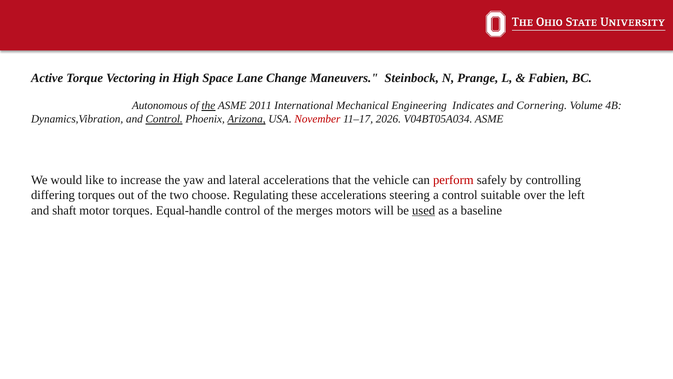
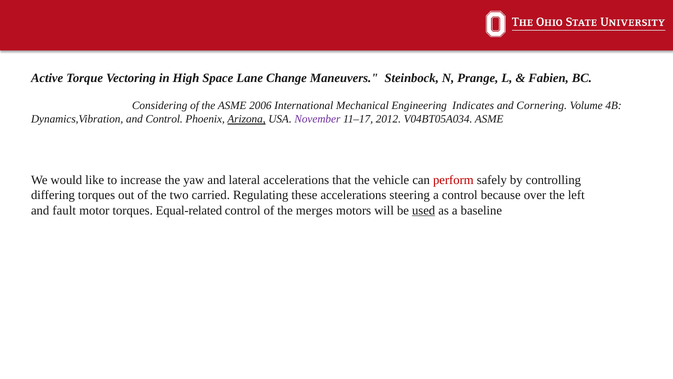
Autonomous: Autonomous -> Considering (160, 106)
the underline: present -> none (208, 106)
2011: 2011 -> 2006 (260, 106)
Control underline: present -> none (164, 119)
November colour: red -> purple (317, 119)
2026: 2026 -> 2012 (388, 119)
choose: choose -> carried (211, 195)
suitable: suitable -> because (501, 195)
shaft: shaft -> fault (64, 210)
Equal-handle: Equal-handle -> Equal-related (189, 210)
